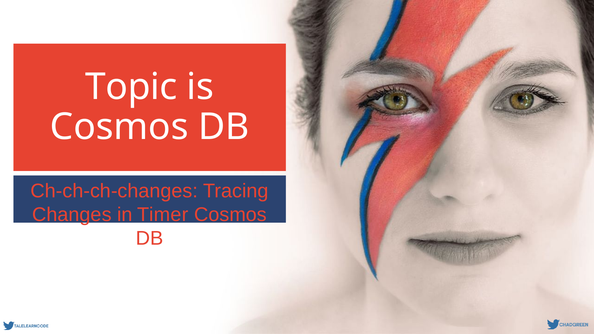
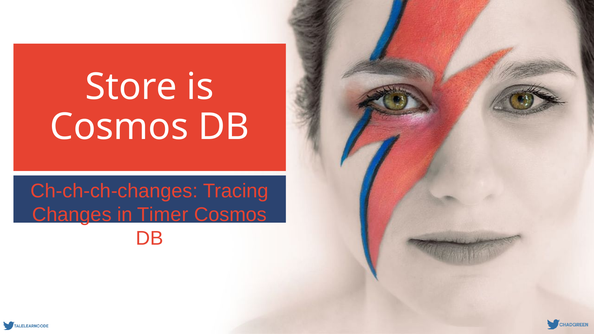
Topic: Topic -> Store (131, 87)
